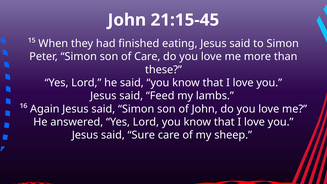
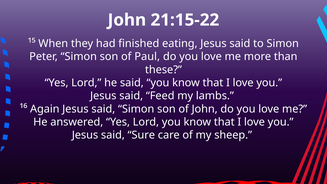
21:15-45: 21:15-45 -> 21:15-22 (185, 20)
of Care: Care -> Paul (147, 57)
